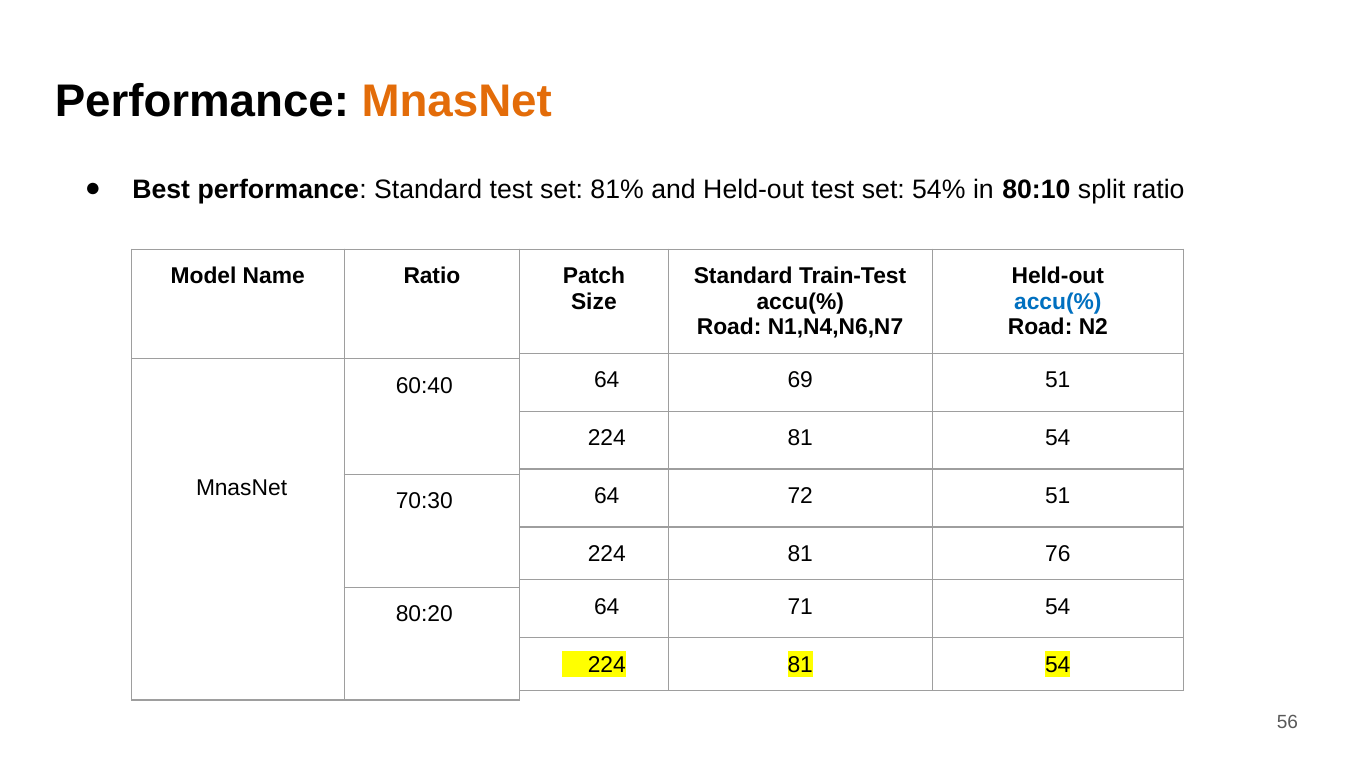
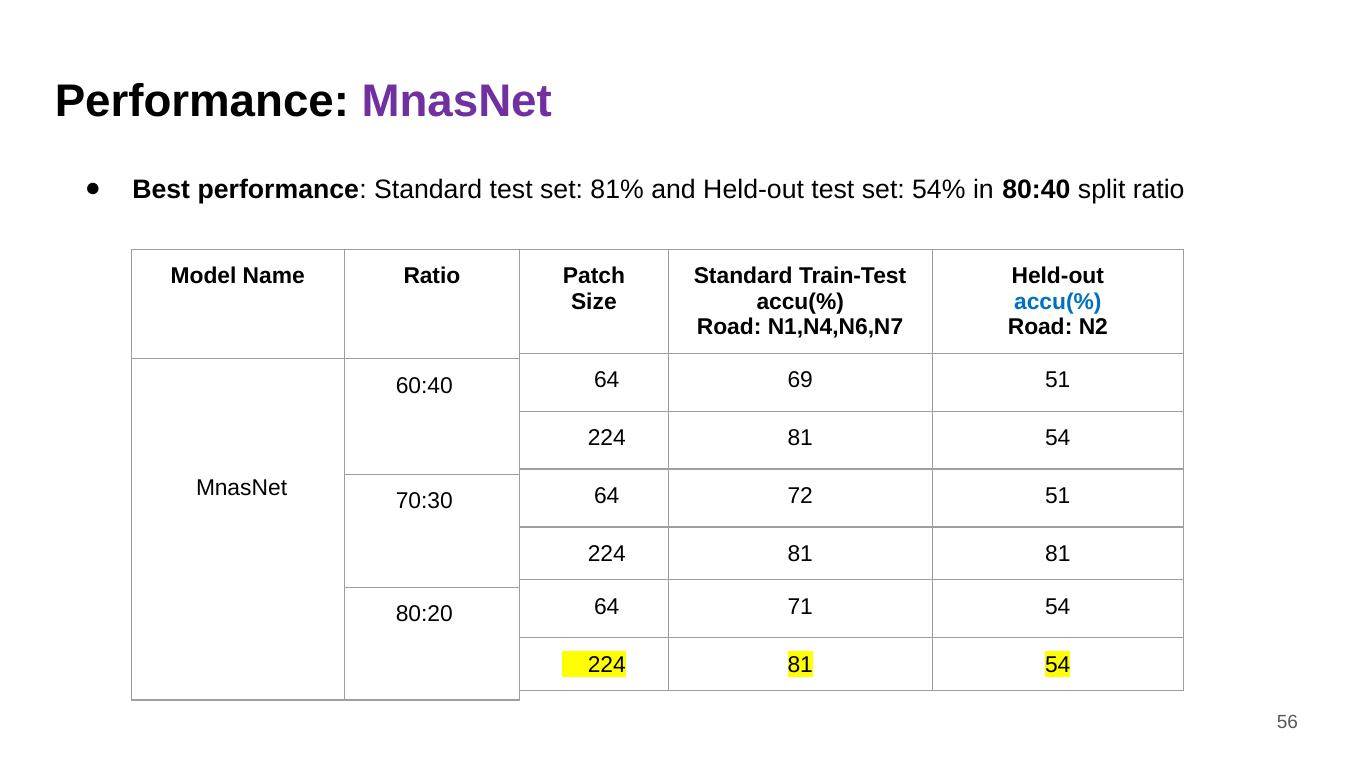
MnasNet colour: orange -> purple (457, 102)
80:10: 80:10 -> 80:40 (1036, 189)
81 76: 76 -> 81 (1058, 554)
